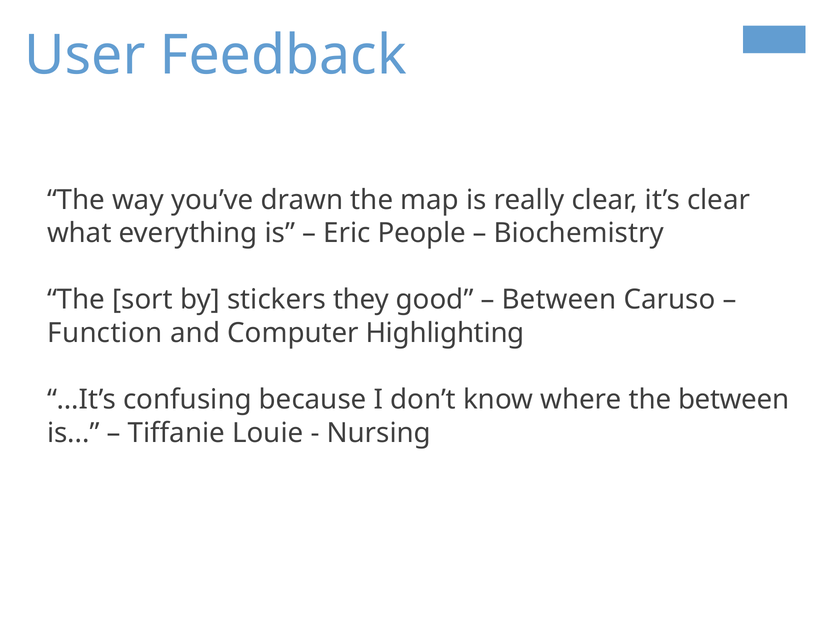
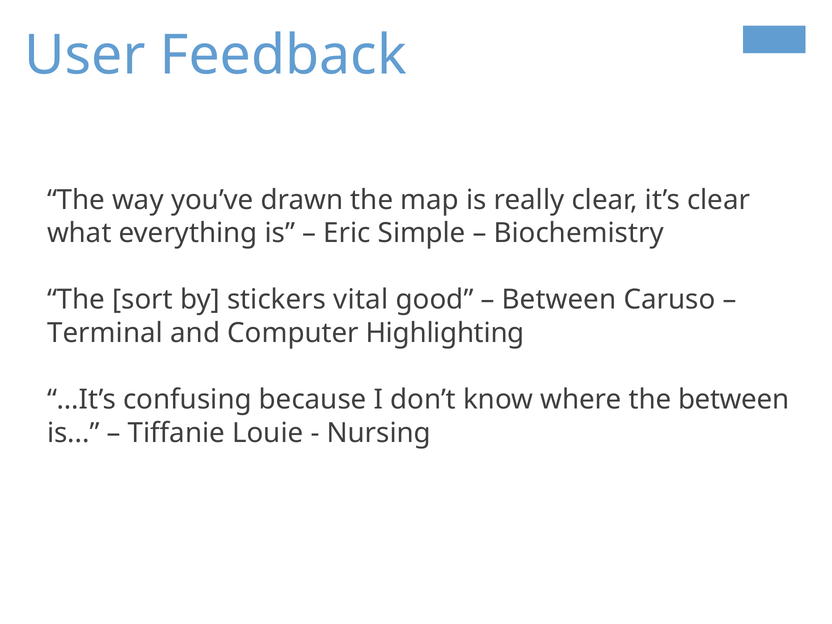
People: People -> Simple (422, 233)
they: they -> vital (361, 300)
Function: Function -> Terminal (105, 333)
